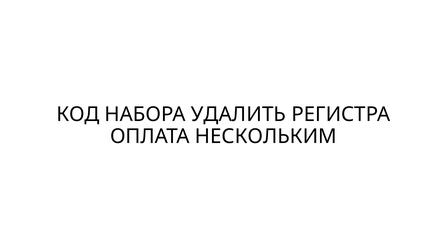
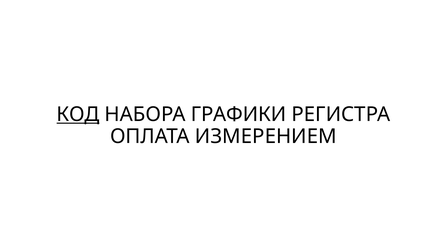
КОД underline: none -> present (78, 115)
УДАЛИТЬ: УДАЛИТЬ -> ГРАФИКИ (239, 115)
НЕСКОЛЬКИМ: НЕСКОЛЬКИМ -> ИЗМЕРЕНИЕМ (266, 137)
